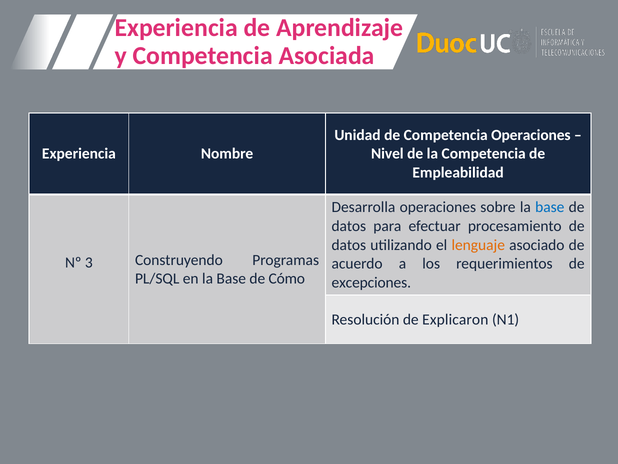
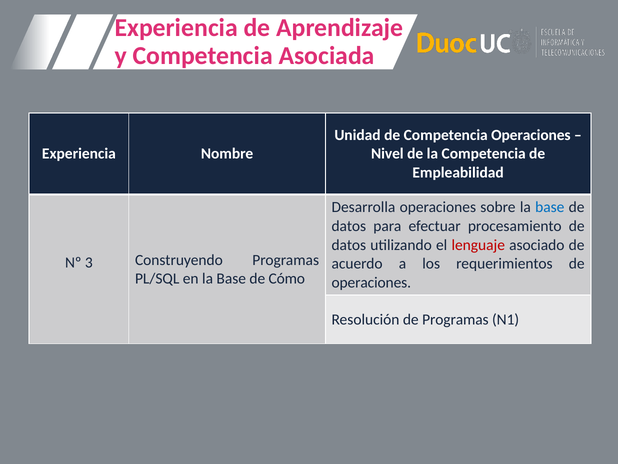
lenguaje colour: orange -> red (478, 245)
excepciones: excepciones -> operaciones (371, 282)
de Explicaron: Explicaron -> Programas (455, 319)
